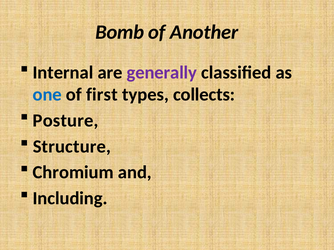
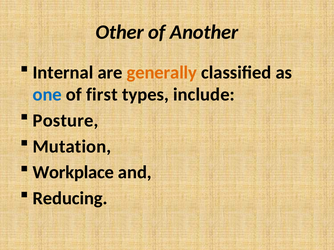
Bomb: Bomb -> Other (120, 32)
generally colour: purple -> orange (162, 73)
collects: collects -> include (204, 95)
Structure: Structure -> Mutation (72, 147)
Chromium: Chromium -> Workplace (73, 173)
Including: Including -> Reducing (70, 199)
